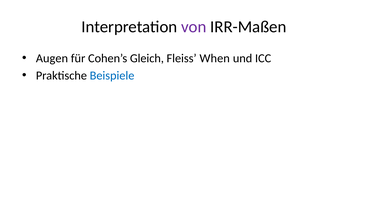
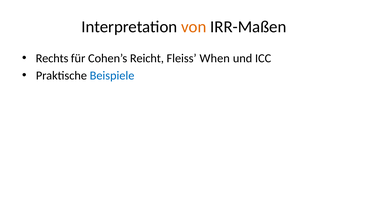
von colour: purple -> orange (194, 27)
Augen: Augen -> Rechts (52, 58)
Gleich: Gleich -> Reicht (147, 58)
